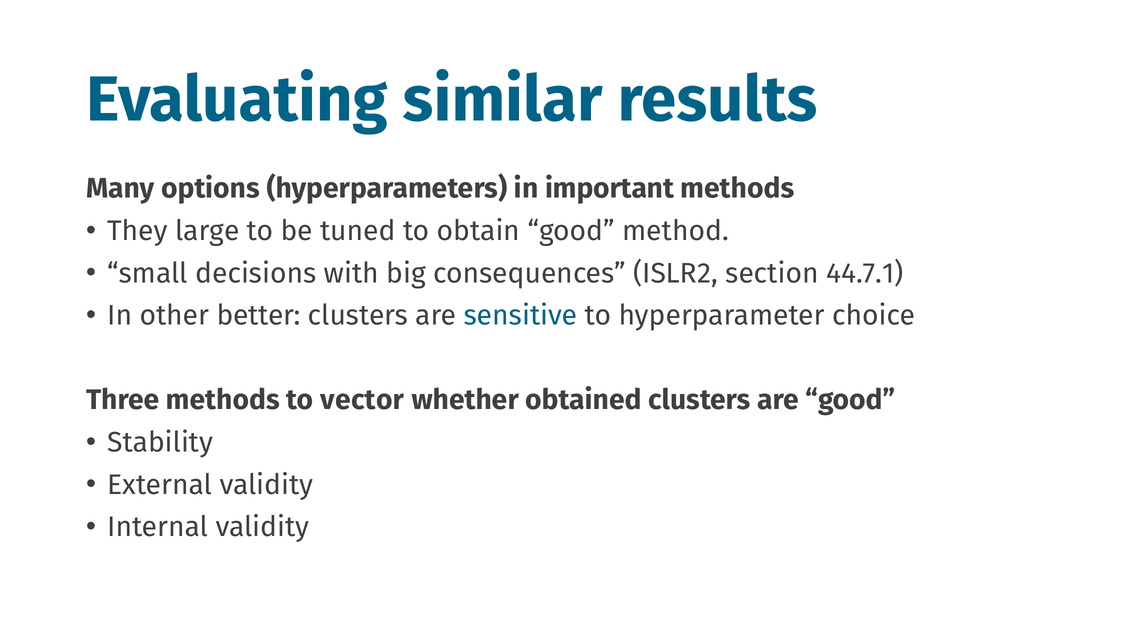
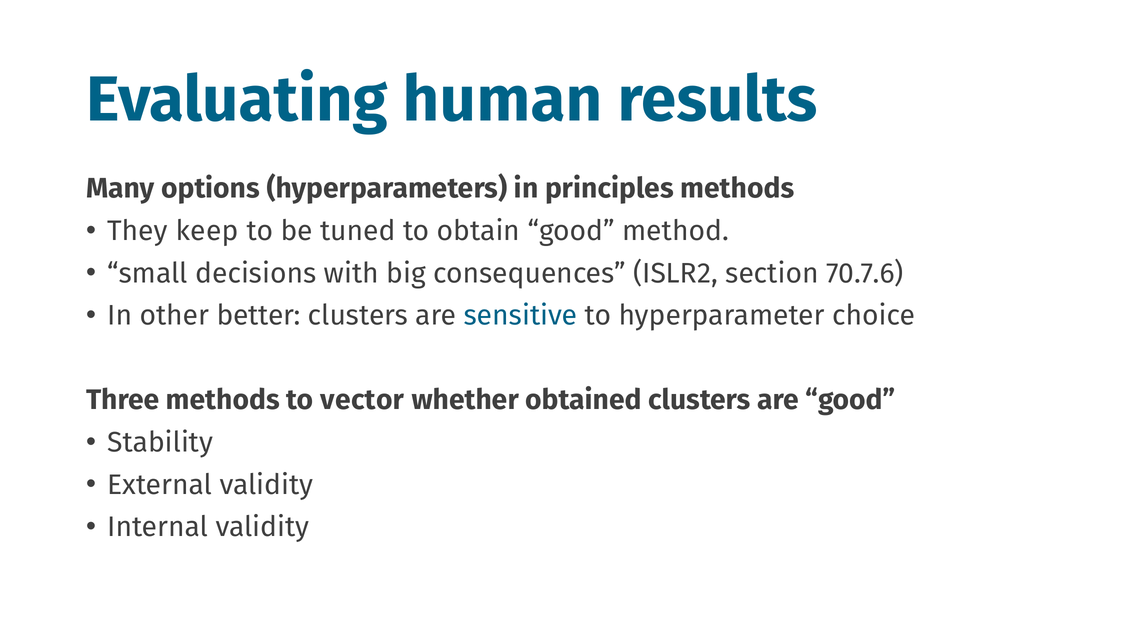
similar: similar -> human (503, 100)
important: important -> principles (609, 189)
large: large -> keep (207, 231)
44.7.1: 44.7.1 -> 70.7.6 (865, 273)
